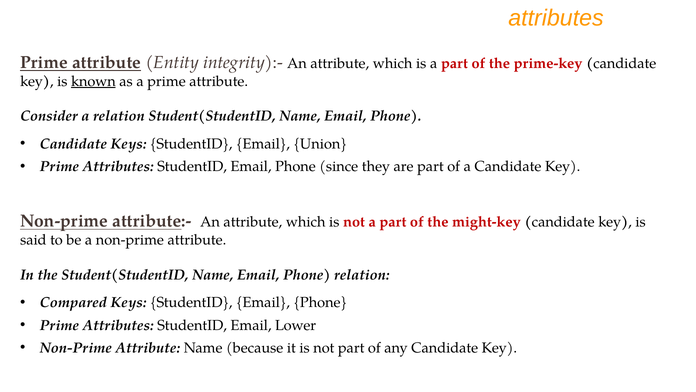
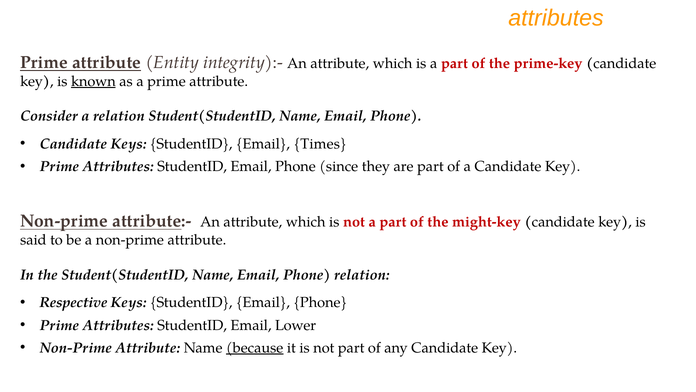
Union: Union -> Times (320, 144)
Compared: Compared -> Respective (73, 302)
because underline: none -> present (255, 347)
